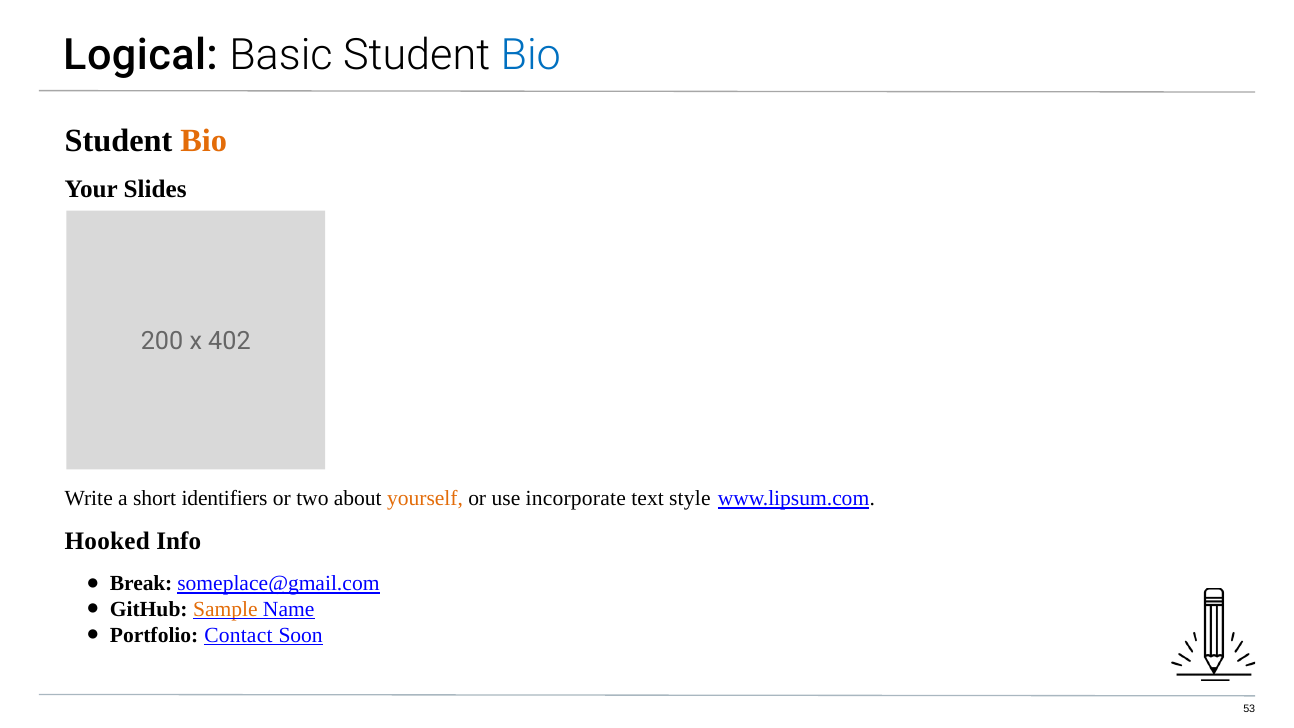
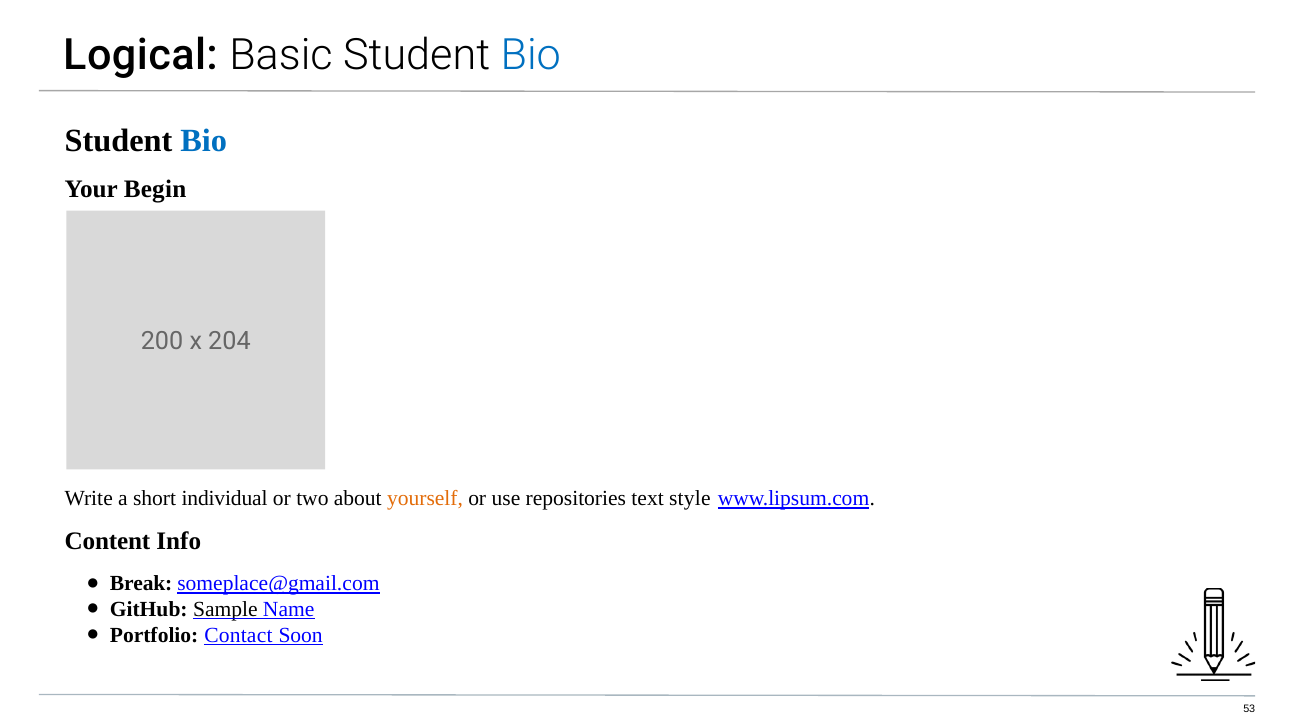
Bio colour: orange -> blue (204, 140)
Slides: Slides -> Begin (155, 189)
402: 402 -> 204 (229, 342)
identifiers: identifiers -> individual (225, 498)
incorporate: incorporate -> repositories (576, 498)
Hooked: Hooked -> Content (107, 541)
Sample colour: orange -> black (225, 609)
